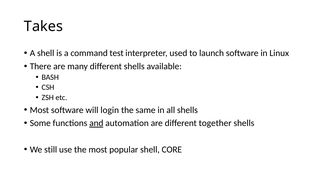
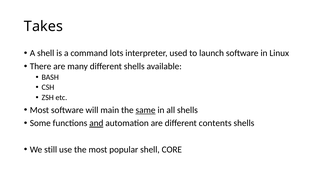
test: test -> lots (117, 53)
login: login -> main (110, 110)
same underline: none -> present (146, 110)
together: together -> contents (215, 123)
